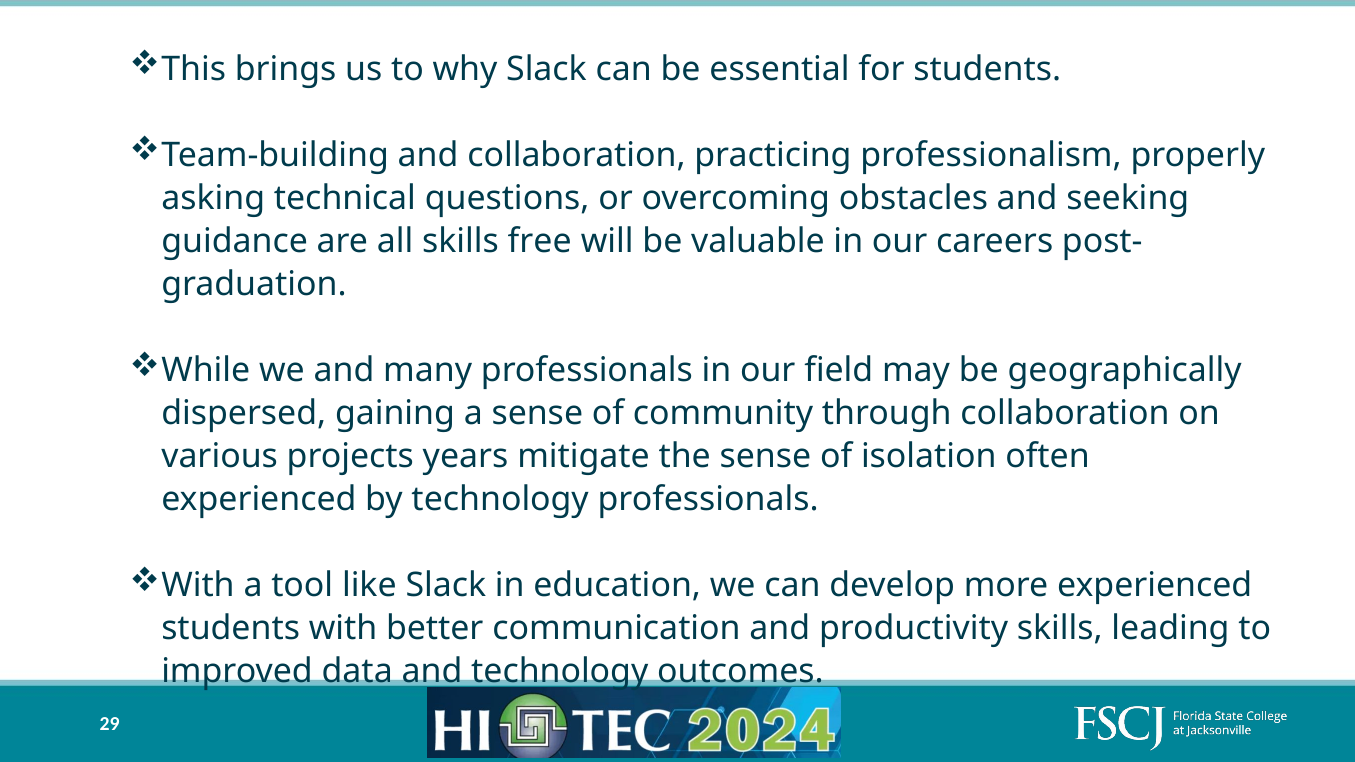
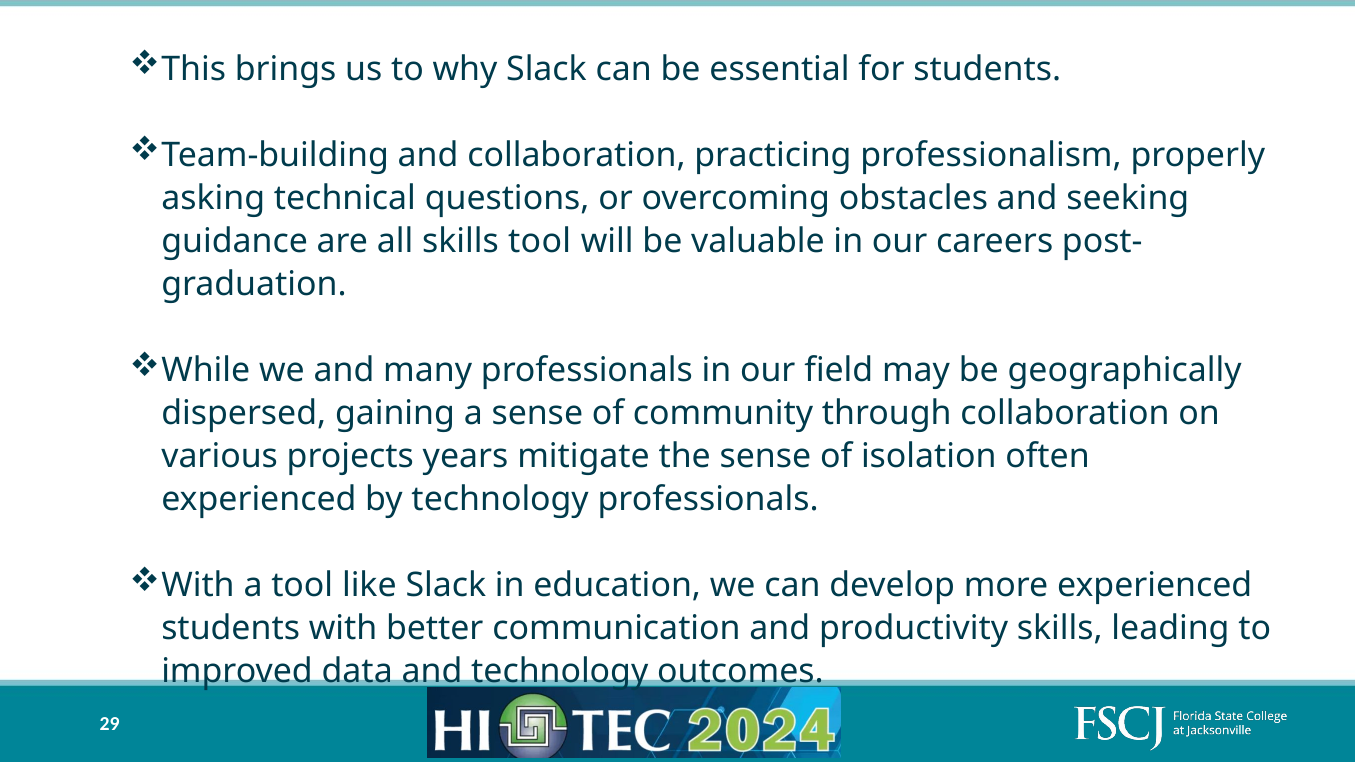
skills free: free -> tool (540, 241)
